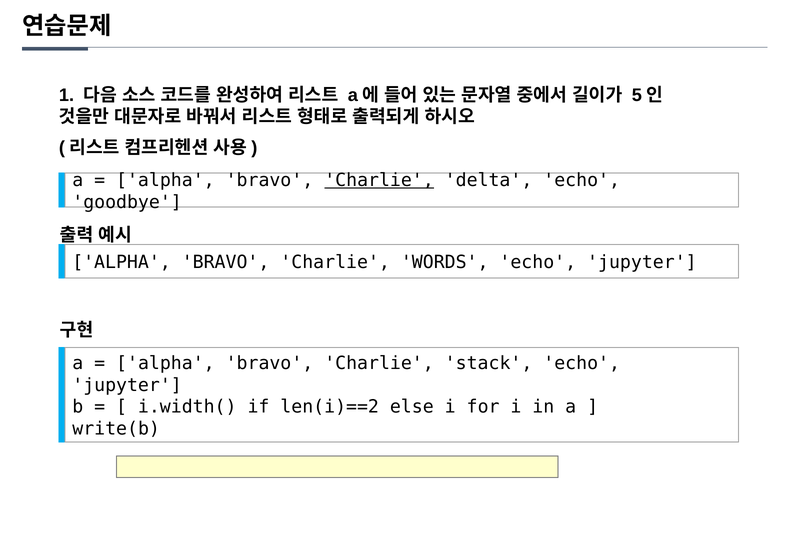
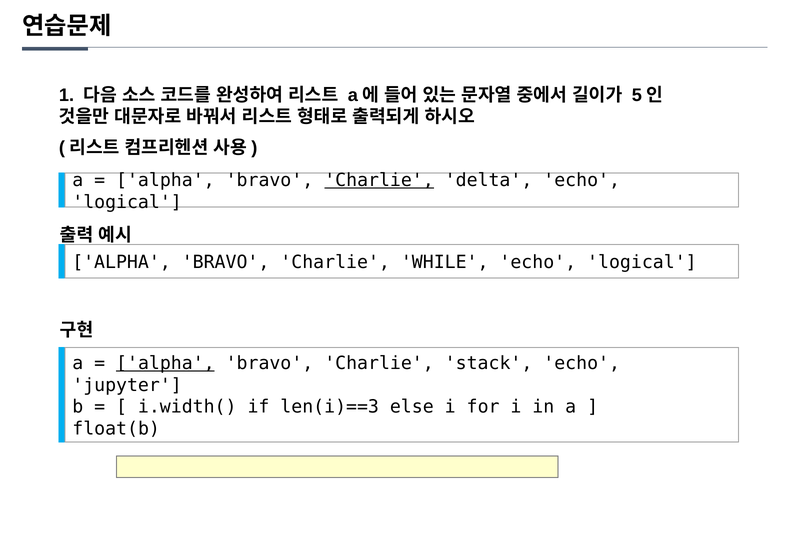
goodbye: goodbye -> logical (127, 202)
WORDS: WORDS -> WHILE (445, 263)
jupyter: jupyter -> logical (642, 263)
alpha underline: none -> present (165, 363)
len(i)==2: len(i)==2 -> len(i)==3 (330, 407)
write(b: write(b -> float(b (116, 429)
